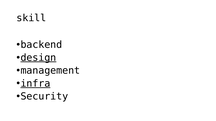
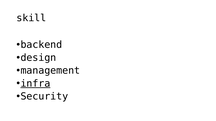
design underline: present -> none (38, 58)
